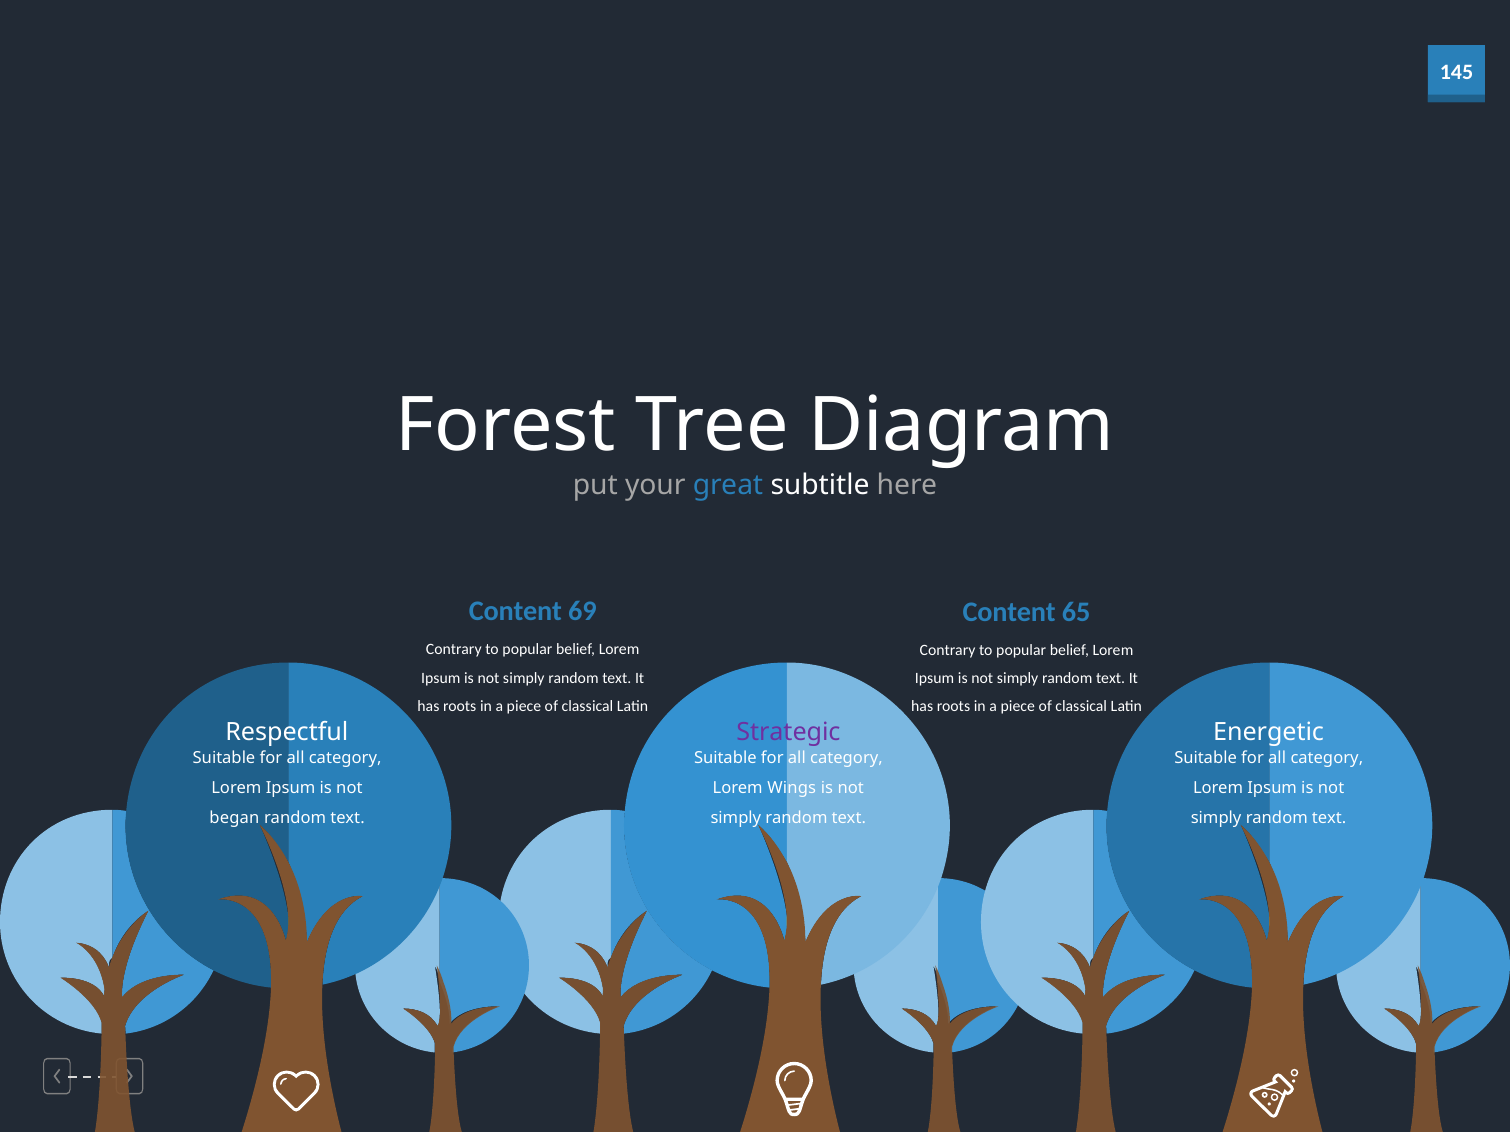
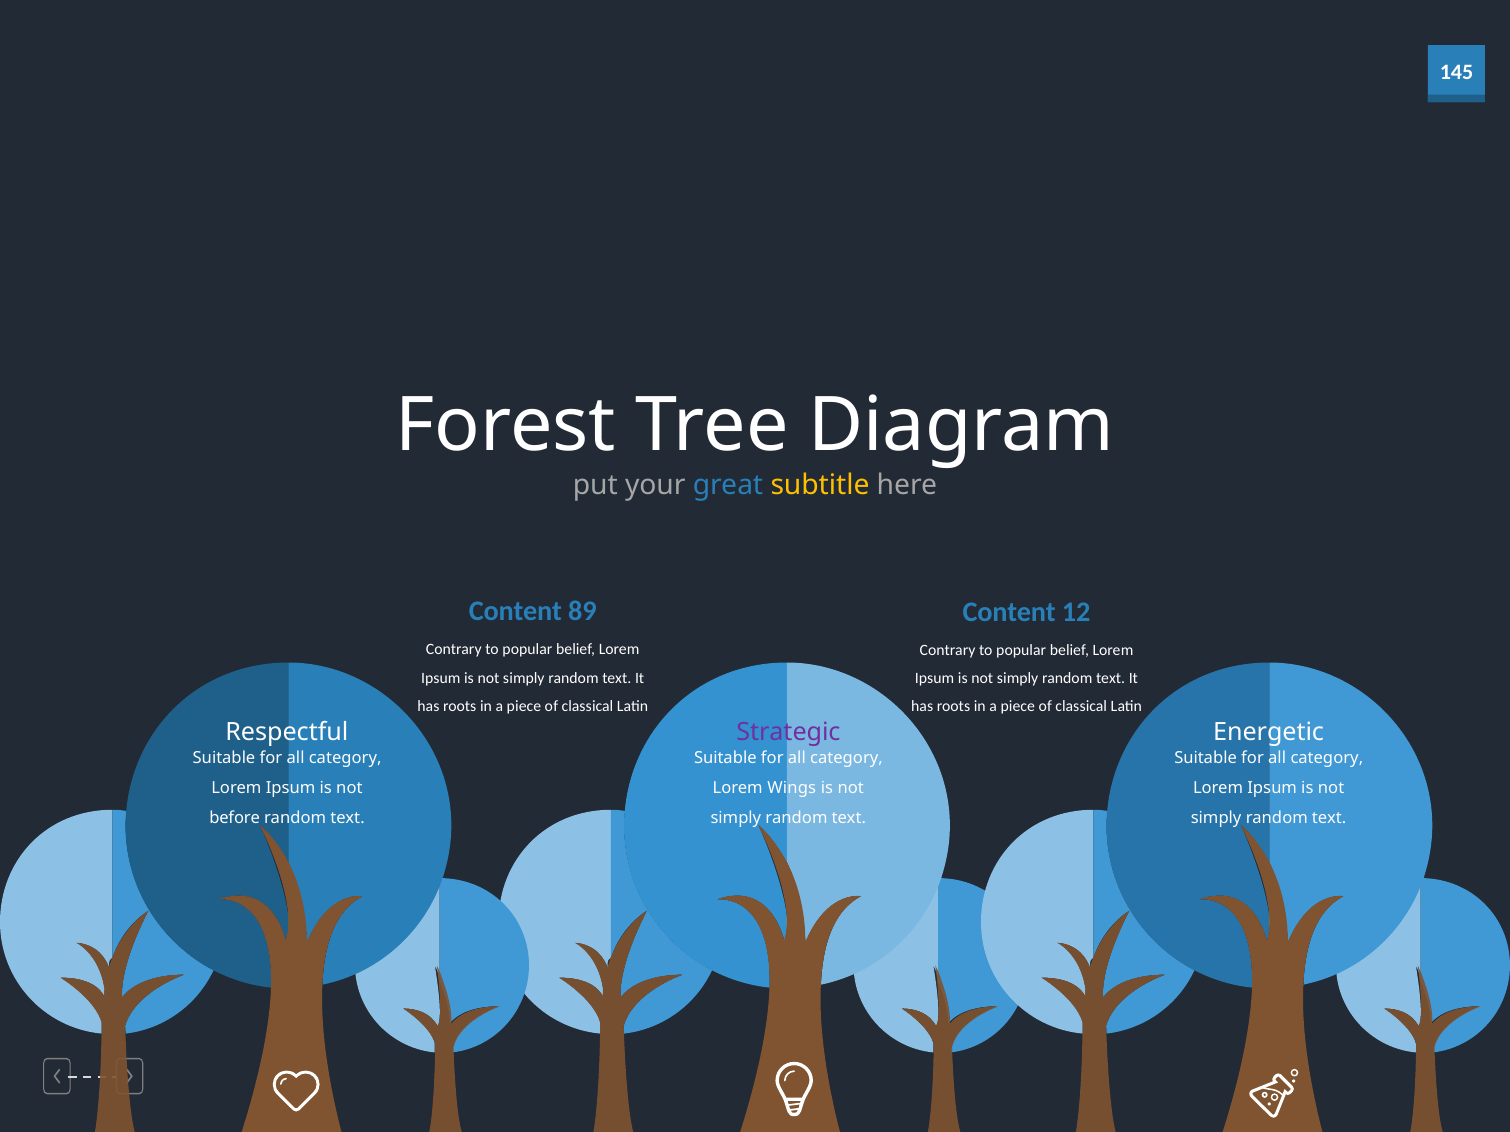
subtitle colour: white -> yellow (820, 485)
69: 69 -> 89 (582, 612)
65: 65 -> 12 (1076, 612)
began: began -> before (235, 818)
